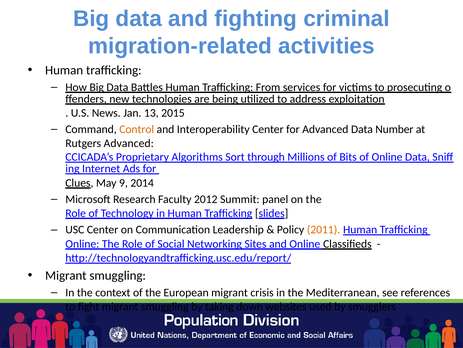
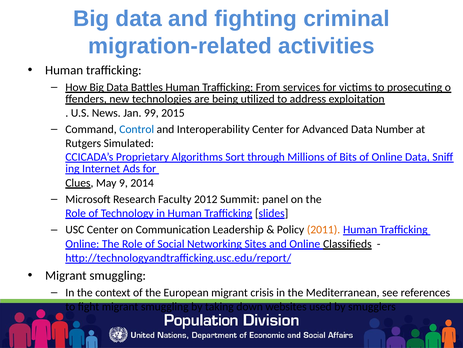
13: 13 -> 99 (151, 113)
Control colour: orange -> blue (137, 129)
Rutgers Advanced: Advanced -> Simulated (129, 143)
